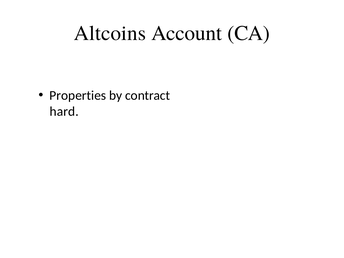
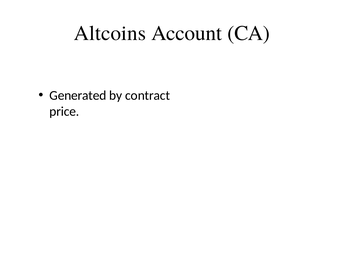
Properties: Properties -> Generated (78, 96)
hard: hard -> price (64, 112)
